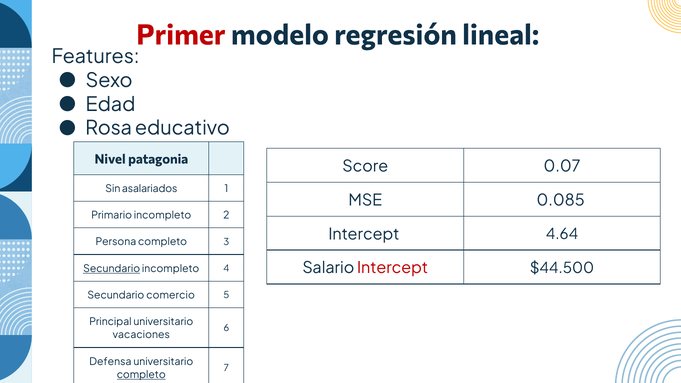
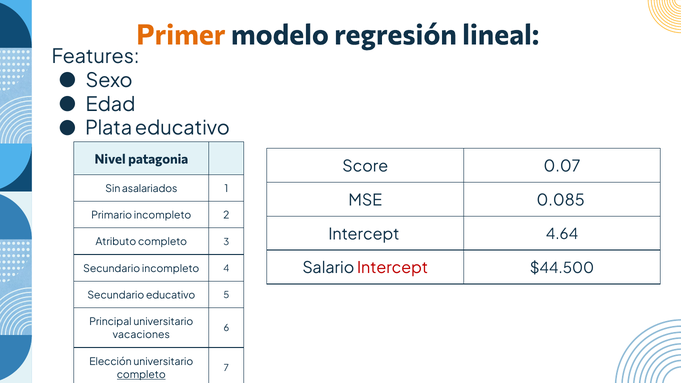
Primer colour: red -> orange (181, 35)
Rosa: Rosa -> Plata (109, 128)
Persona: Persona -> Atributo (116, 242)
Secundario underline: present -> none (112, 269)
Secundario comercio: comercio -> educativo (171, 295)
Defensa: Defensa -> Elección (110, 362)
